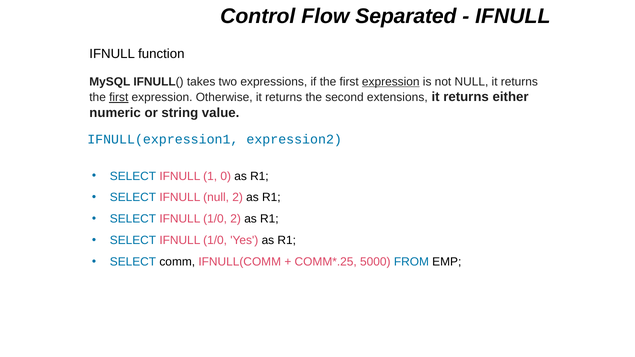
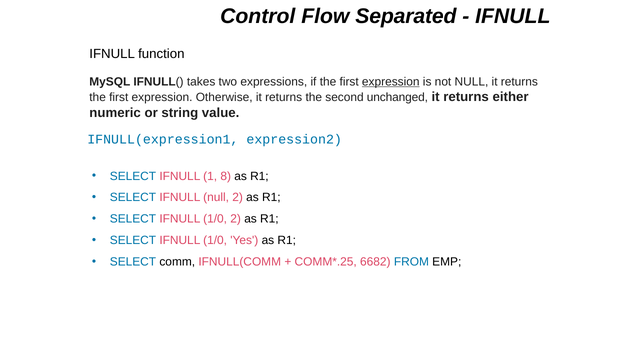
first underline: present -> none (119, 97)
extensions: extensions -> unchanged (397, 97)
0: 0 -> 8 (226, 176)
5000: 5000 -> 6682 (375, 262)
